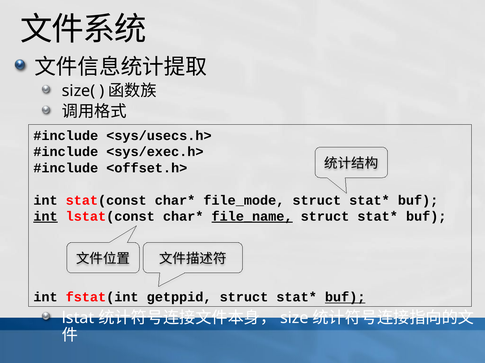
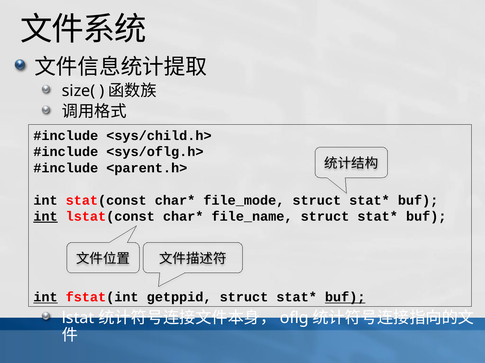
<sys/usecs.h>: <sys/usecs.h> -> <sys/child.h> (159, 136)
<sys/exec.h>: <sys/exec.h> -> <sys/oflg.h> (155, 152)
<offset.h>: <offset.h> -> <parent.h> (147, 168)
file_name underline: present -> none (252, 217)
int underline: none -> present (46, 298)
size: size -> oflg (294, 318)
